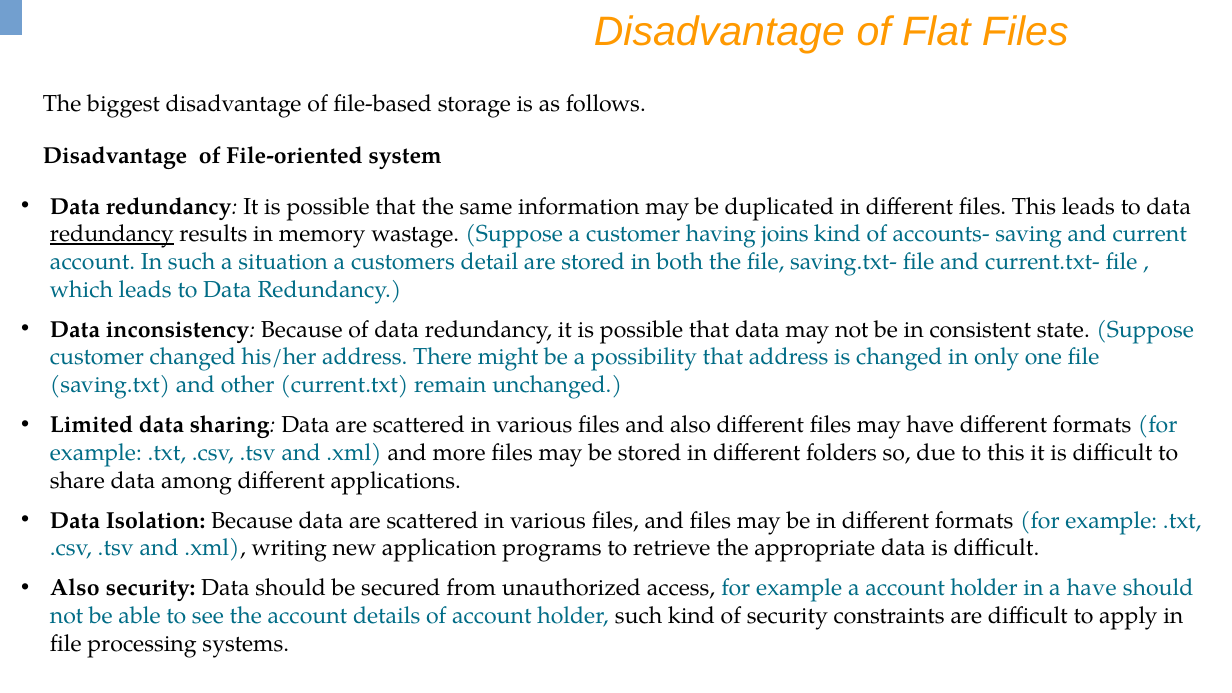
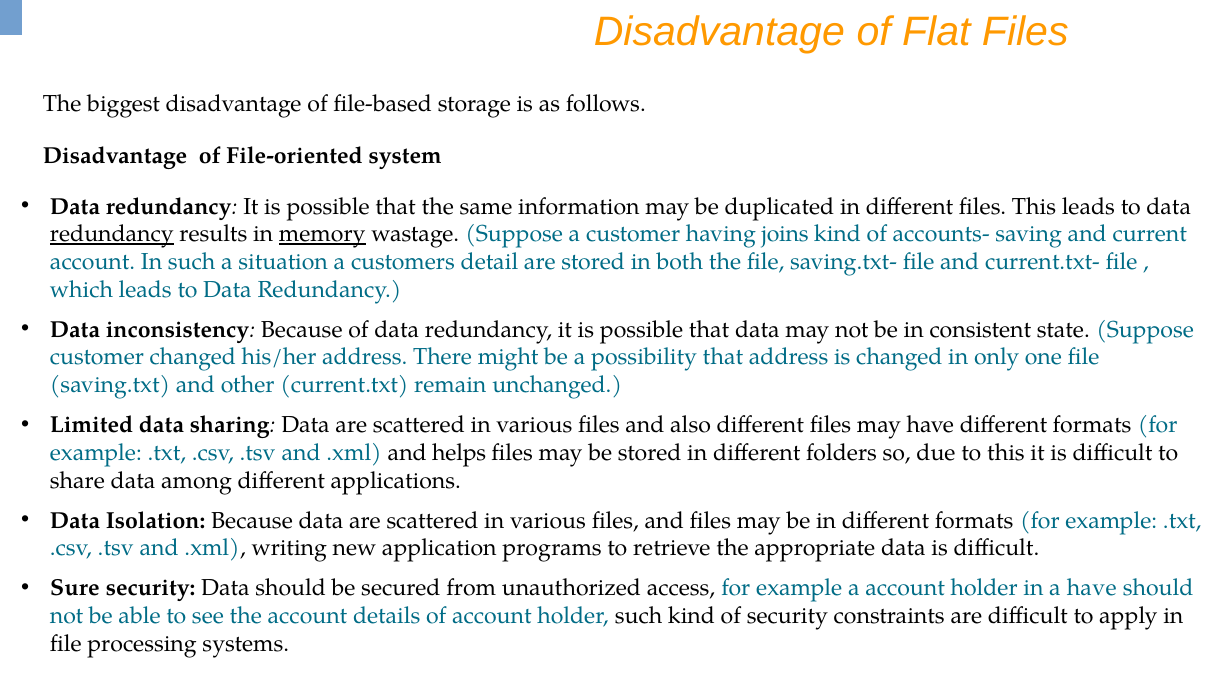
memory underline: none -> present (322, 234)
more: more -> helps (459, 453)
Also: Also -> Sure (75, 588)
